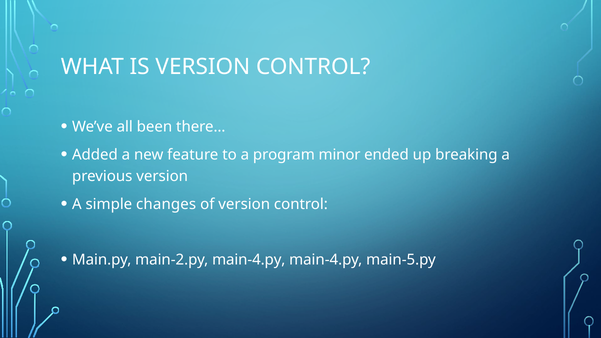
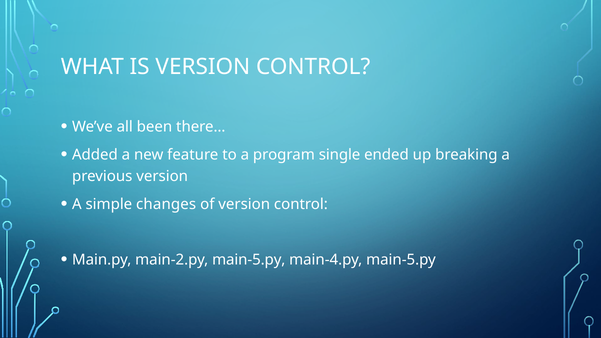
minor: minor -> single (340, 155)
main-2.py main-4.py: main-4.py -> main-5.py (249, 260)
